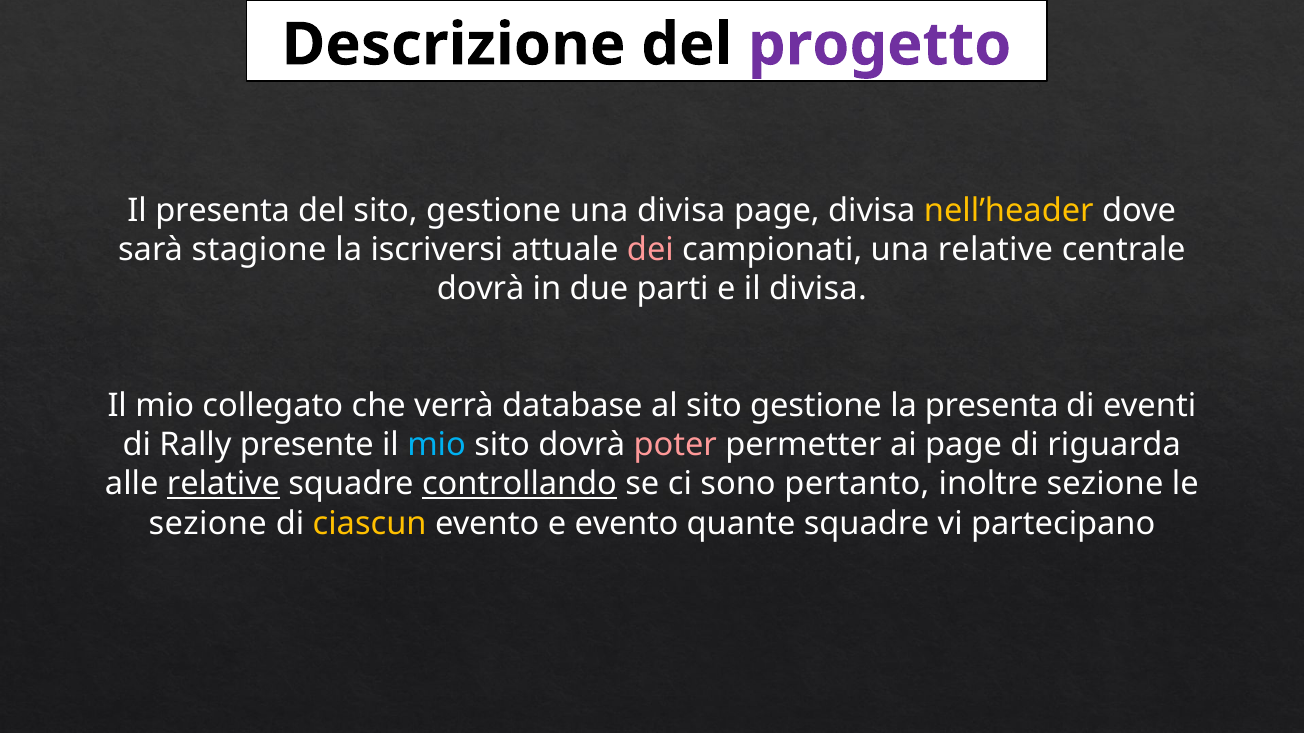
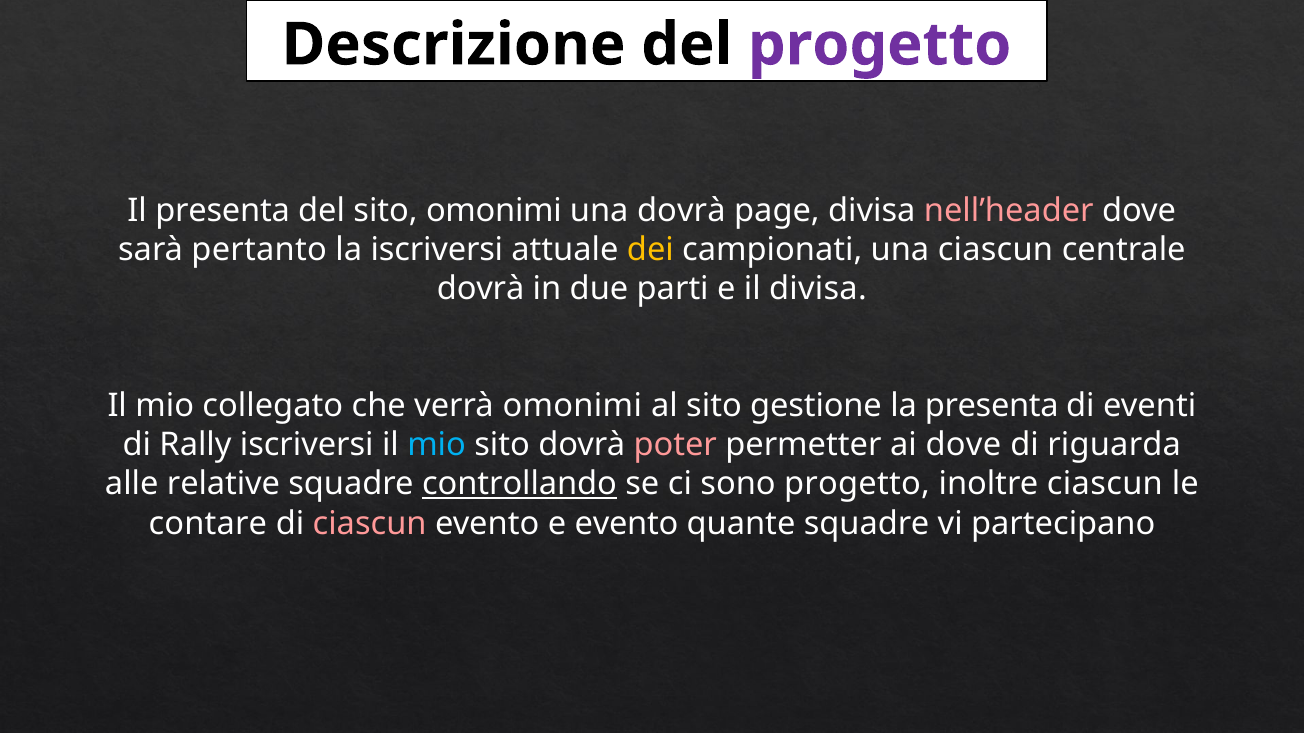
del sito gestione: gestione -> omonimi (494, 211)
una divisa: divisa -> dovrà (681, 211)
nell’header colour: yellow -> pink (1009, 211)
stagione: stagione -> pertanto (259, 250)
dei colour: pink -> yellow (650, 250)
una relative: relative -> ciascun (995, 250)
verrà database: database -> omonimi (572, 406)
Rally presente: presente -> iscriversi (307, 445)
ai page: page -> dove (963, 445)
relative underline: present -> none (223, 485)
sono pertanto: pertanto -> progetto (857, 485)
inoltre sezione: sezione -> ciascun (1105, 485)
sezione: sezione -> contare (208, 524)
ciascun colour: yellow -> pink (370, 524)
